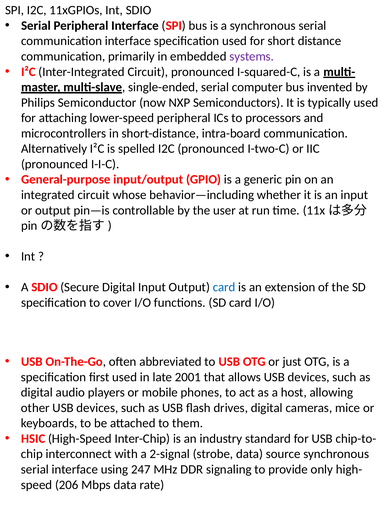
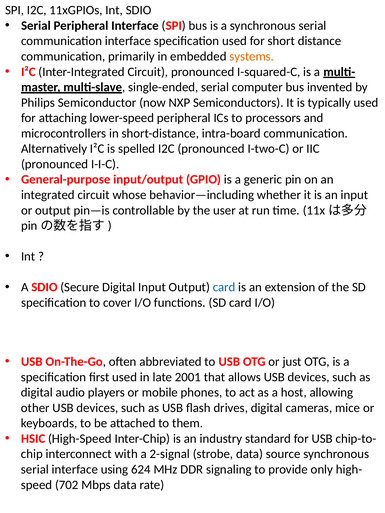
systems colour: purple -> orange (252, 56)
247: 247 -> 624 (141, 470)
206: 206 -> 702 (67, 485)
